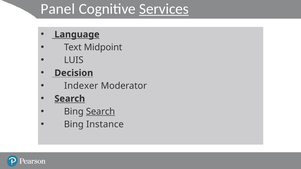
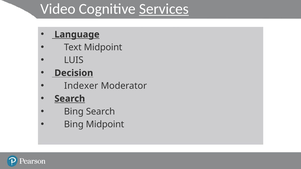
Panel: Panel -> Video (58, 9)
Search underline: present -> none (101, 112)
Bing Instance: Instance -> Midpoint (105, 125)
